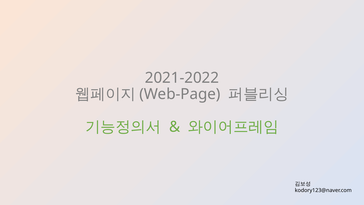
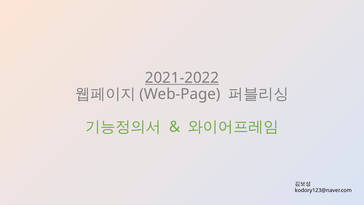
2021-2022 underline: none -> present (182, 78)
